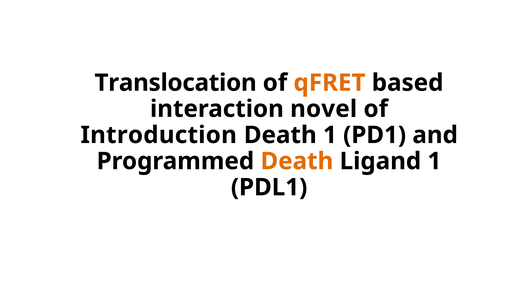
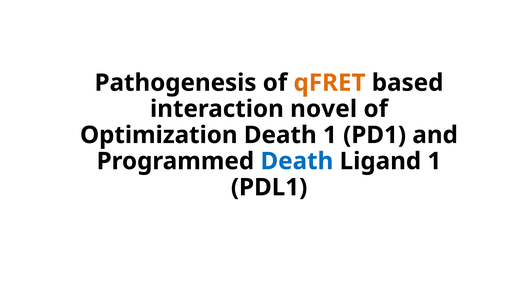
Translocation: Translocation -> Pathogenesis (176, 83)
Introduction: Introduction -> Optimization (159, 135)
Death colour: orange -> blue (297, 161)
